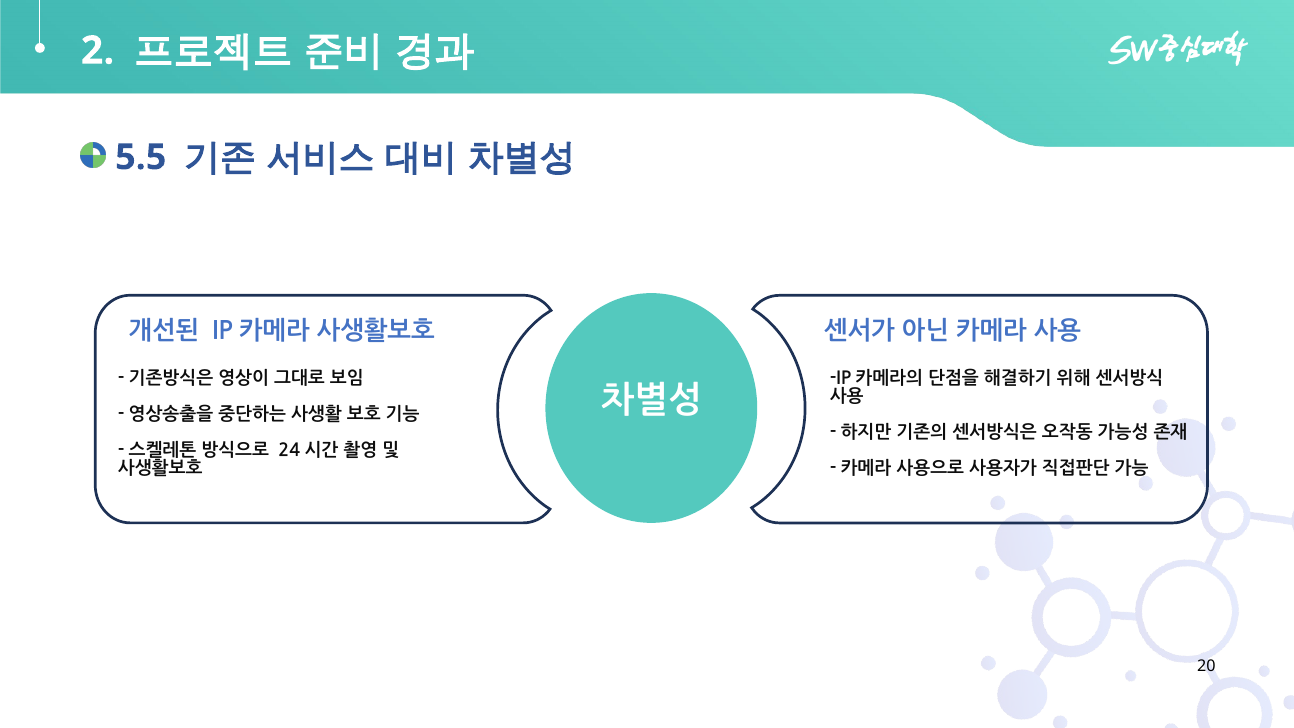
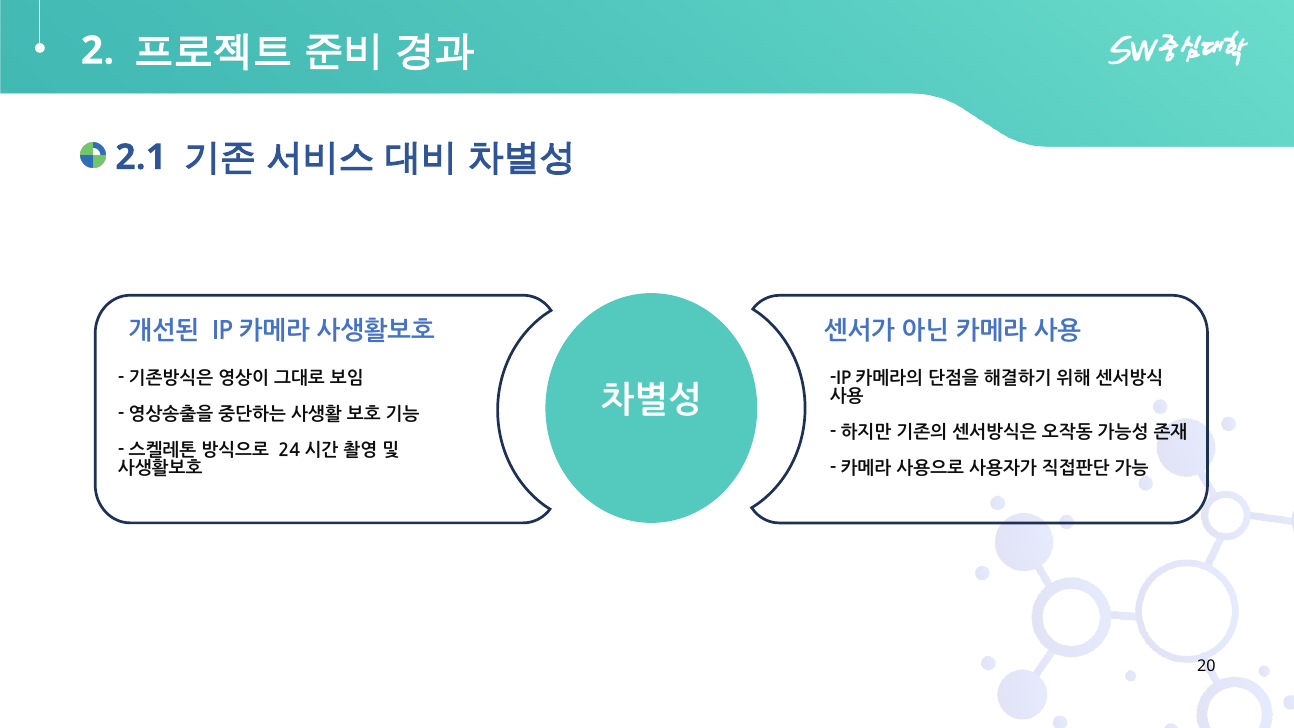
5.5: 5.5 -> 2.1 (141, 157)
